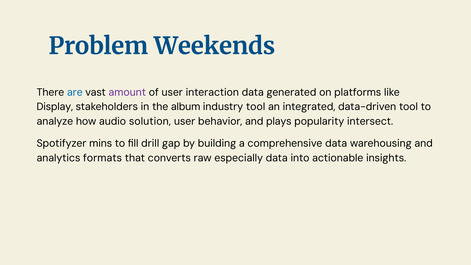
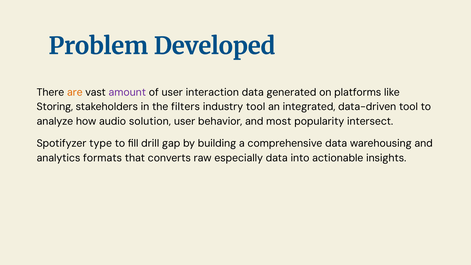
Weekends: Weekends -> Developed (215, 46)
are colour: blue -> orange (75, 92)
Display: Display -> Storing (55, 107)
album: album -> filters (186, 107)
plays: plays -> most (279, 121)
mins: mins -> type (101, 143)
